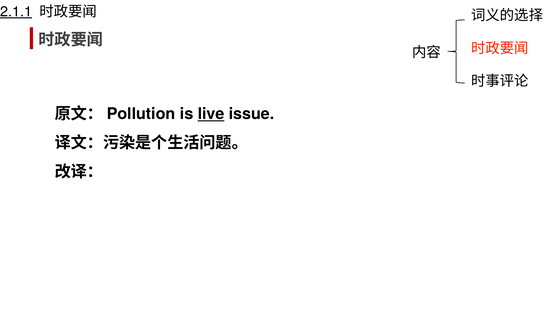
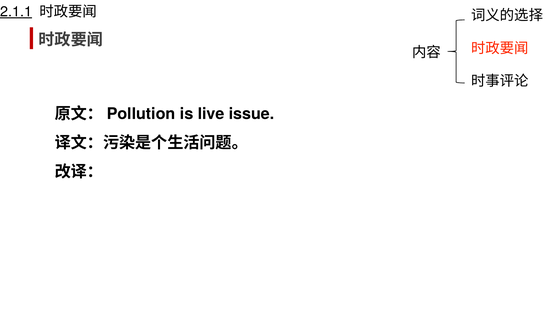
live underline: present -> none (211, 114)
